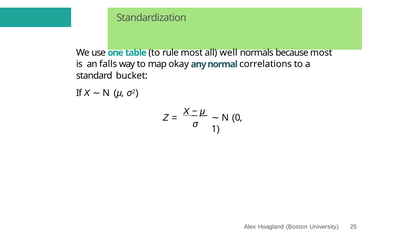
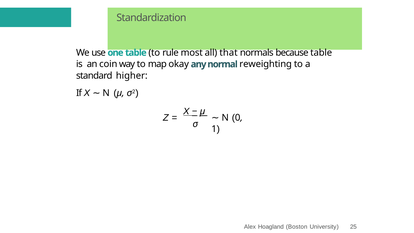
well: well -> that (229, 53)
because most: most -> table (321, 53)
falls: falls -> coin (108, 64)
correlations: correlations -> reweighting (266, 64)
bucket: bucket -> higher (132, 76)
